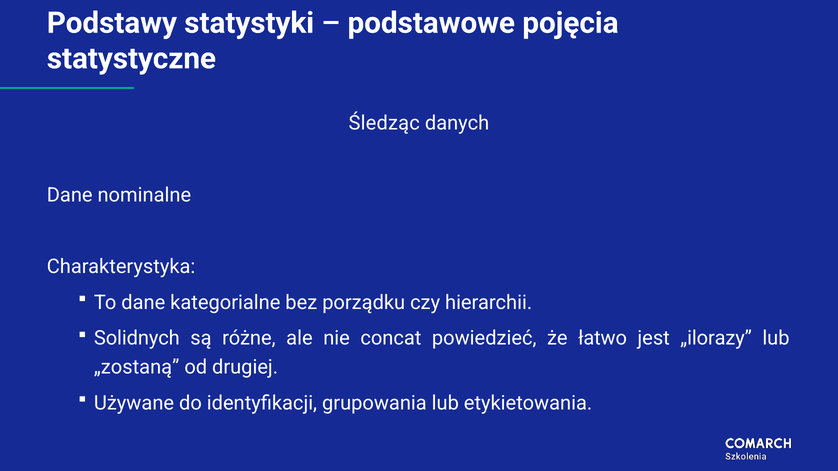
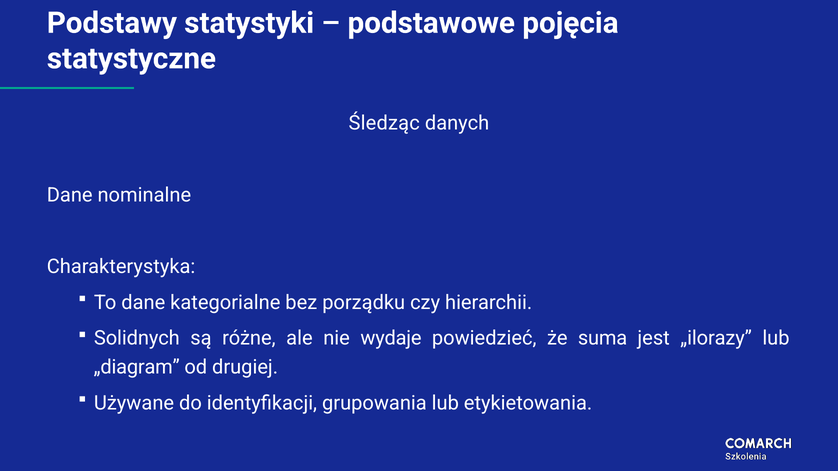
concat: concat -> wydaje (391, 339)
łatwo: łatwo -> suma (603, 339)
„zostaną: „zostaną -> „diagram (137, 367)
